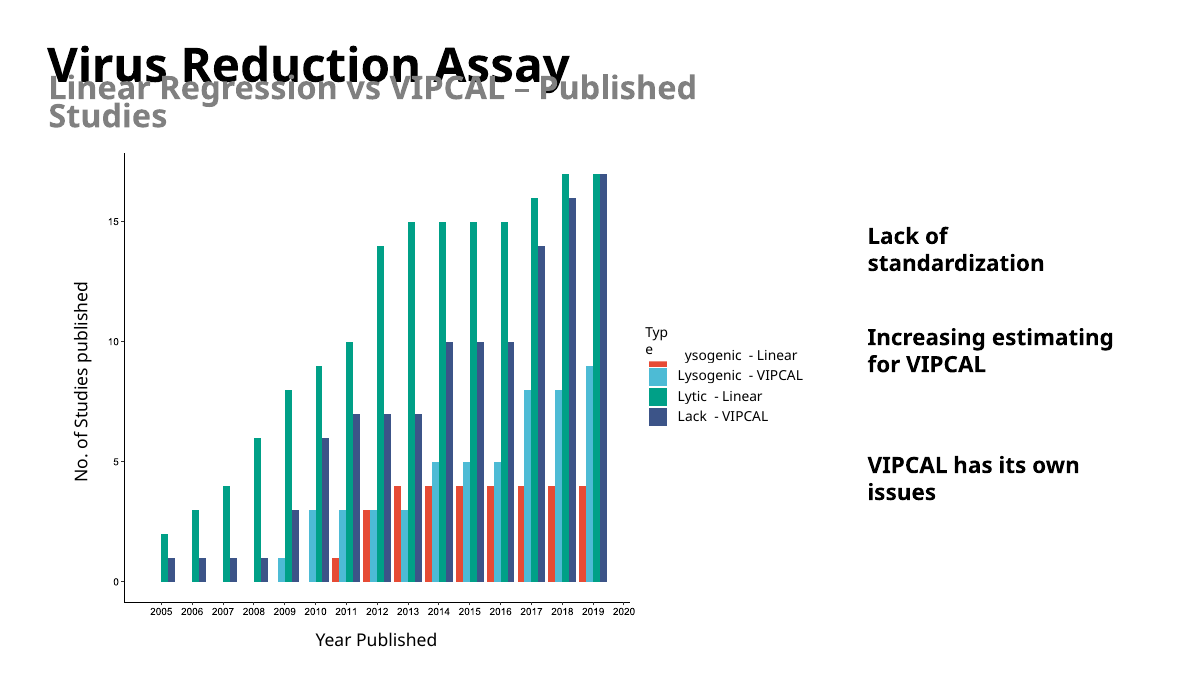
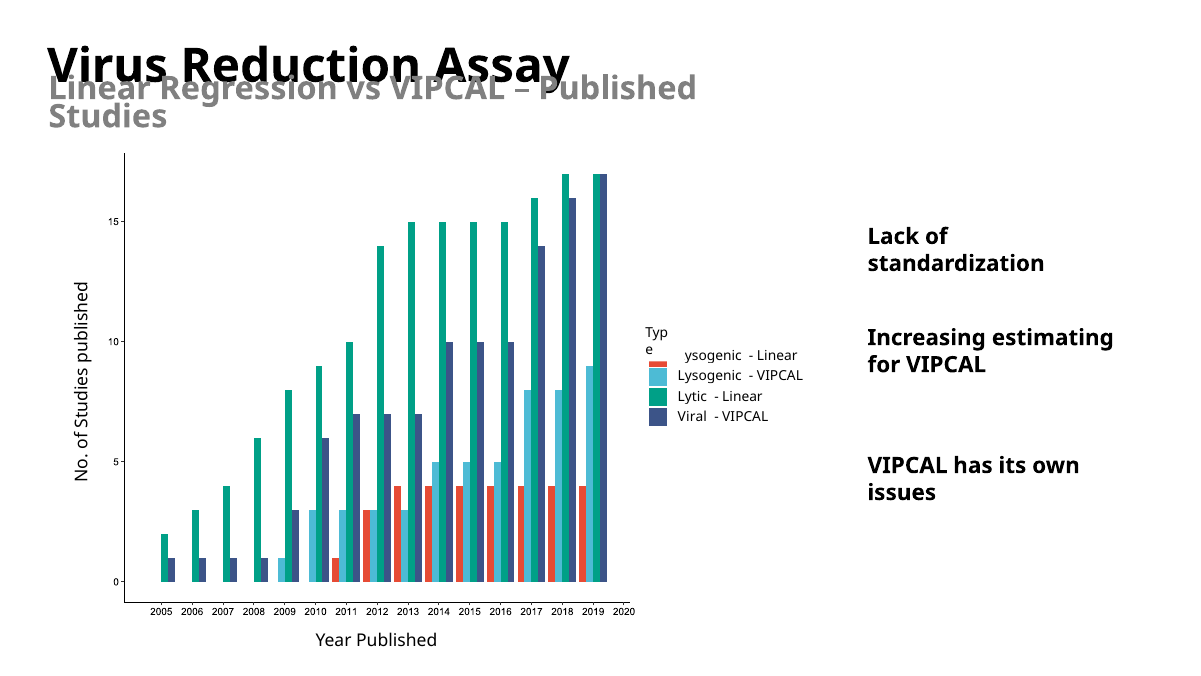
Lack: Lack -> Viral (692, 417)
